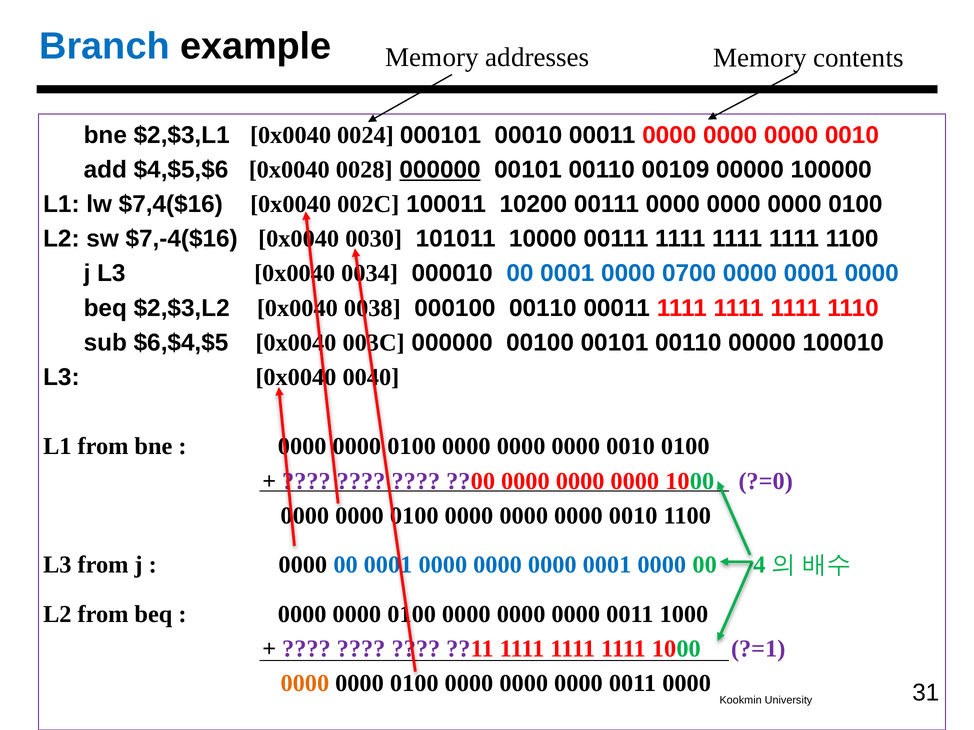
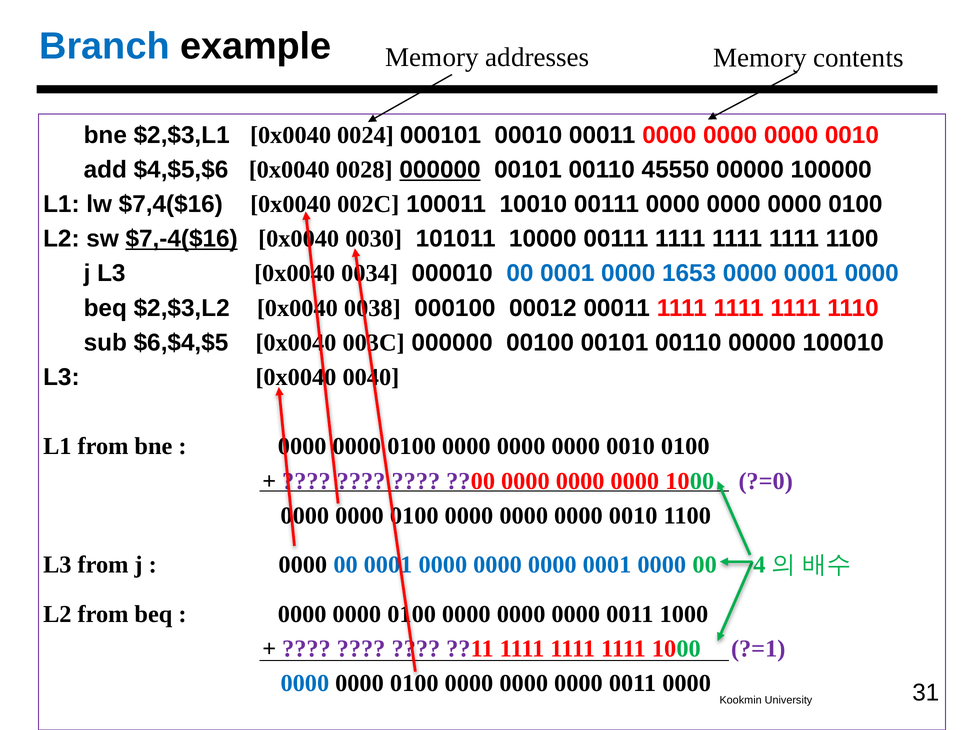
00109: 00109 -> 45550 (675, 170)
10200: 10200 -> 10010 (533, 204)
$7,-4($16 underline: none -> present (182, 239)
0700: 0700 -> 1653 (689, 274)
000100 00110: 00110 -> 00012 (543, 308)
0000 colour: orange -> blue (305, 684)
